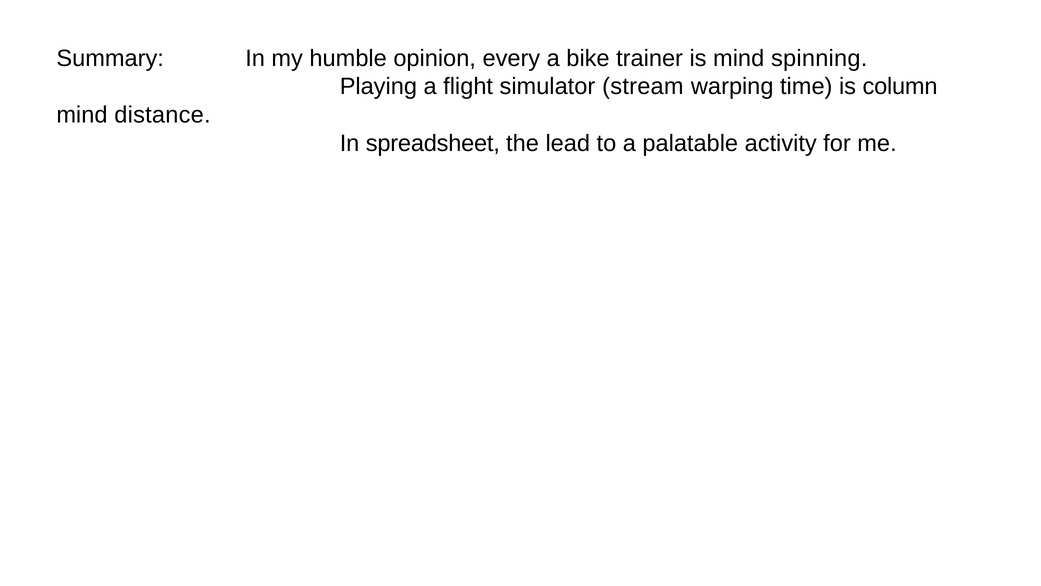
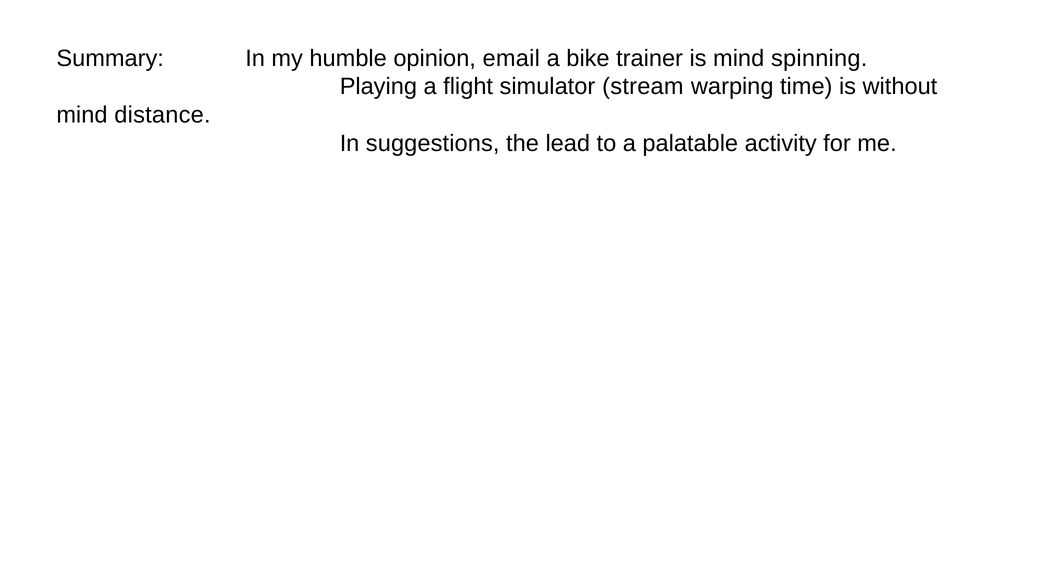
every: every -> email (511, 58)
column: column -> without (900, 87)
spreadsheet: spreadsheet -> suggestions (433, 143)
